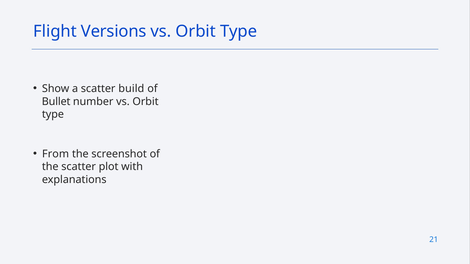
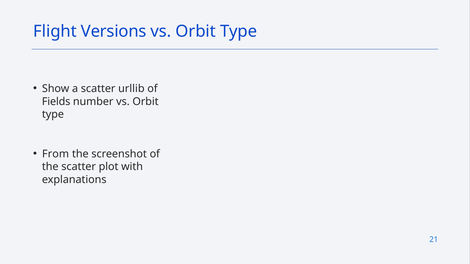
build: build -> urllib (131, 89)
Bullet: Bullet -> Fields (56, 102)
